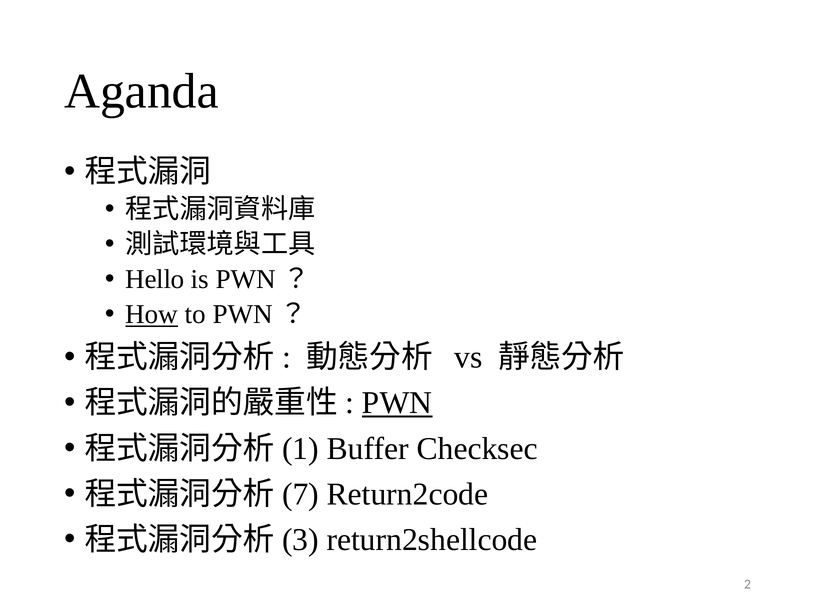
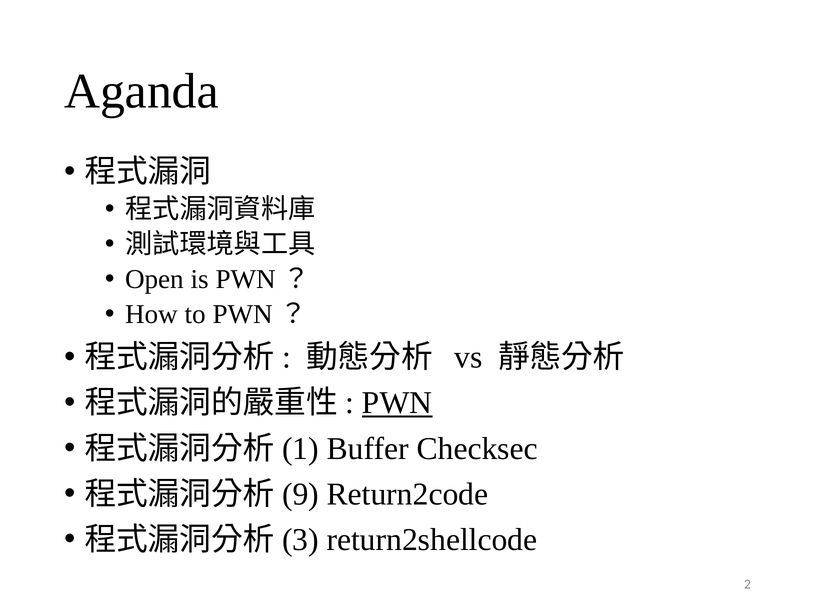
Hello: Hello -> Open (155, 279)
How underline: present -> none (152, 314)
7: 7 -> 9 (300, 494)
